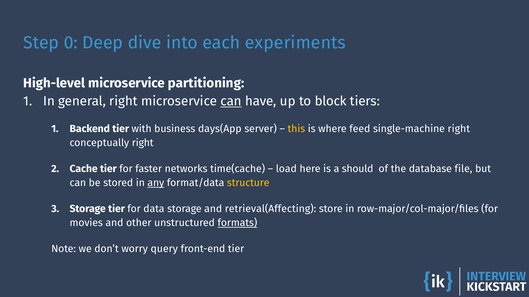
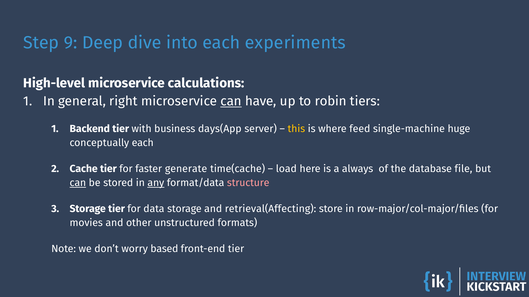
0: 0 -> 9 (71, 43)
partitioning: partitioning -> calculations (206, 83)
block: block -> robin (331, 101)
single-machine right: right -> huge (459, 129)
conceptually right: right -> each (143, 143)
networks: networks -> generate (186, 169)
should: should -> always (358, 169)
can underline: none -> present (78, 183)
structure colour: yellow -> pink (248, 183)
formats underline: present -> none (237, 223)
query: query -> based (164, 249)
